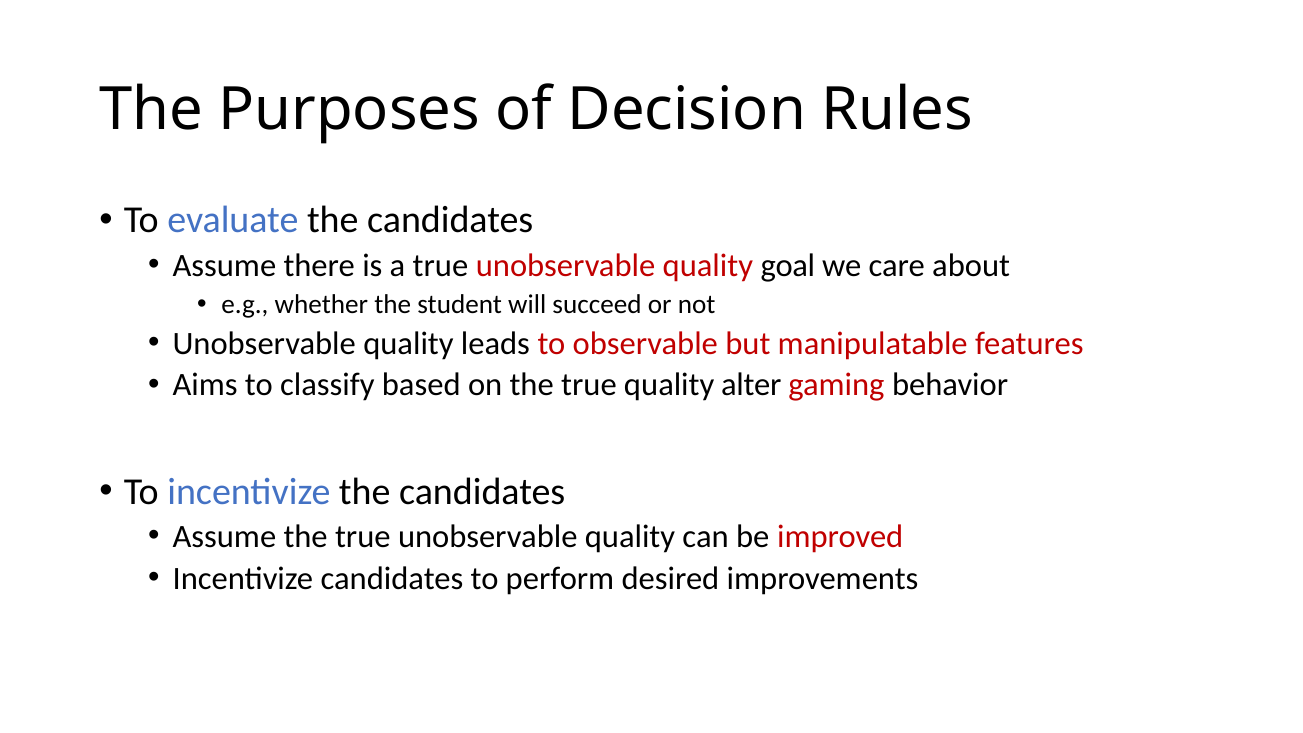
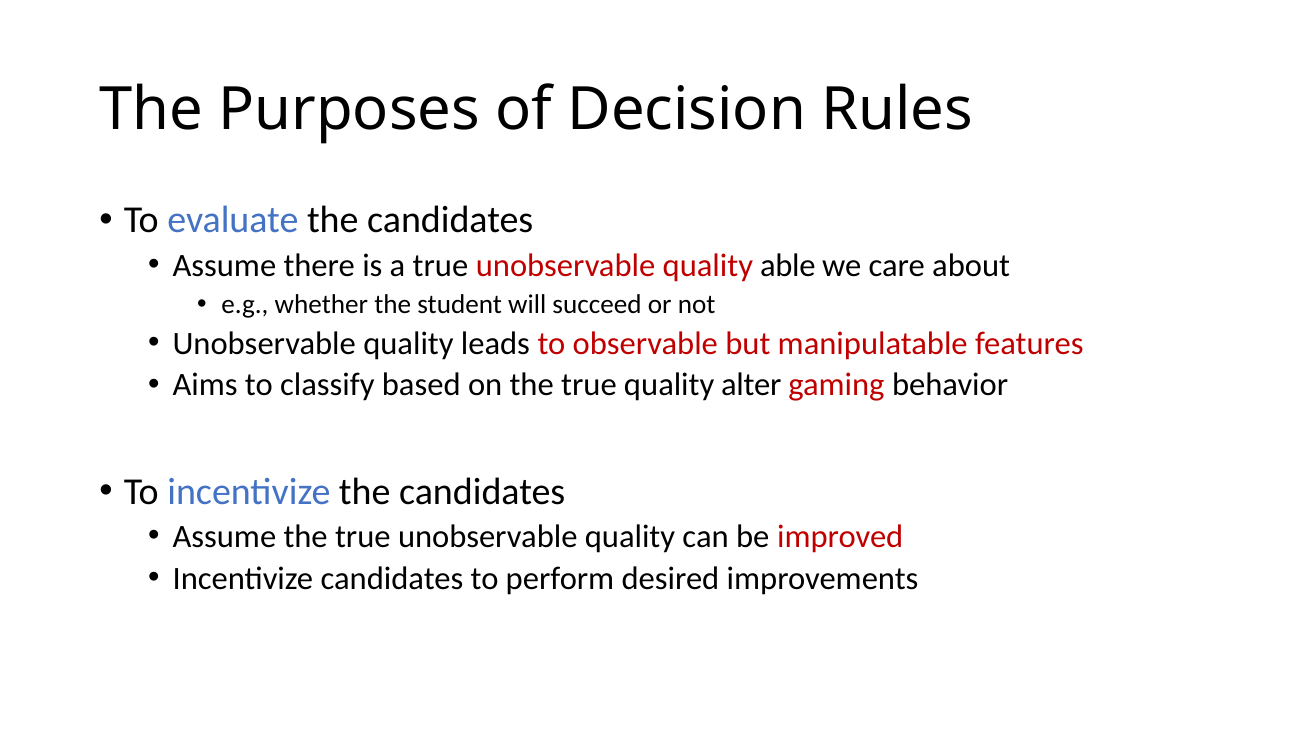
goal: goal -> able (788, 265)
